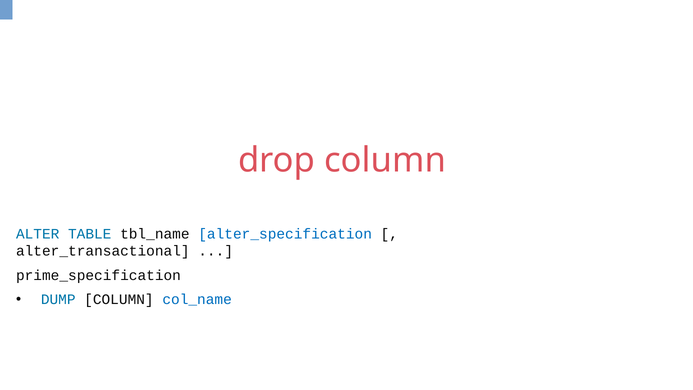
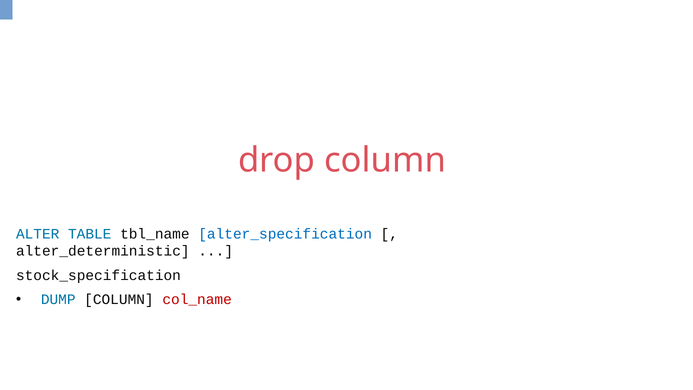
alter_transactional: alter_transactional -> alter_deterministic (103, 251)
prime_specification: prime_specification -> stock_specification (98, 275)
col_name colour: blue -> red (197, 299)
